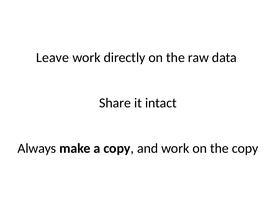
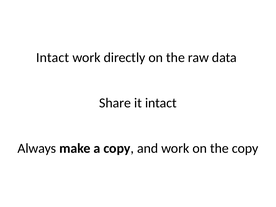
Leave: Leave -> Intact (53, 57)
